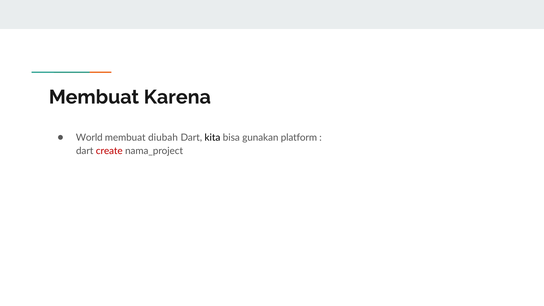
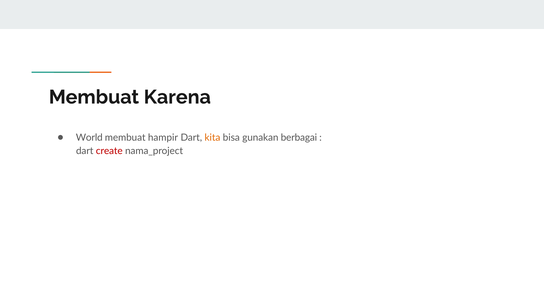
diubah: diubah -> hampir (163, 137)
kita colour: black -> orange (212, 137)
platform: platform -> berbagai (299, 137)
